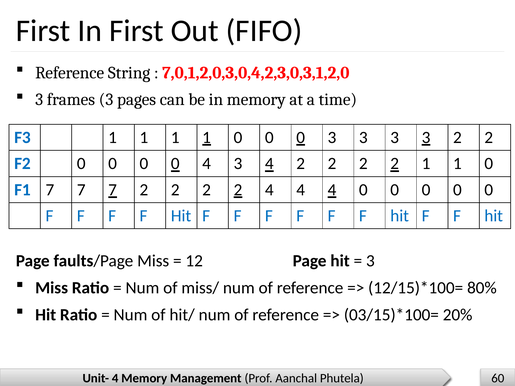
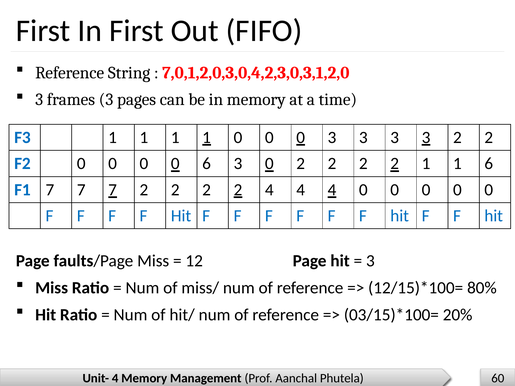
0 4: 4 -> 6 (207, 164)
3 4: 4 -> 0 (269, 164)
2 1 1 0: 0 -> 6 (489, 164)
